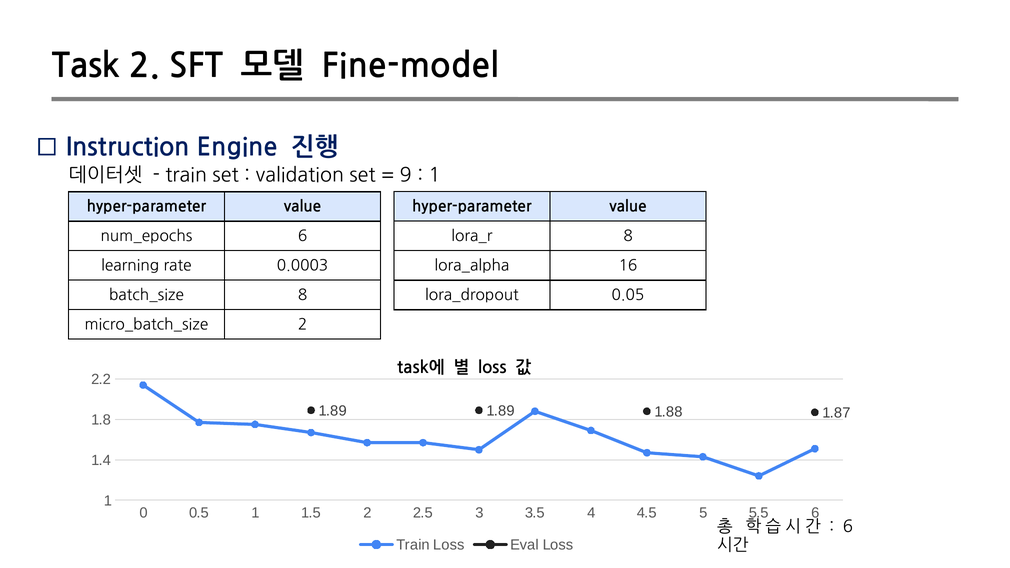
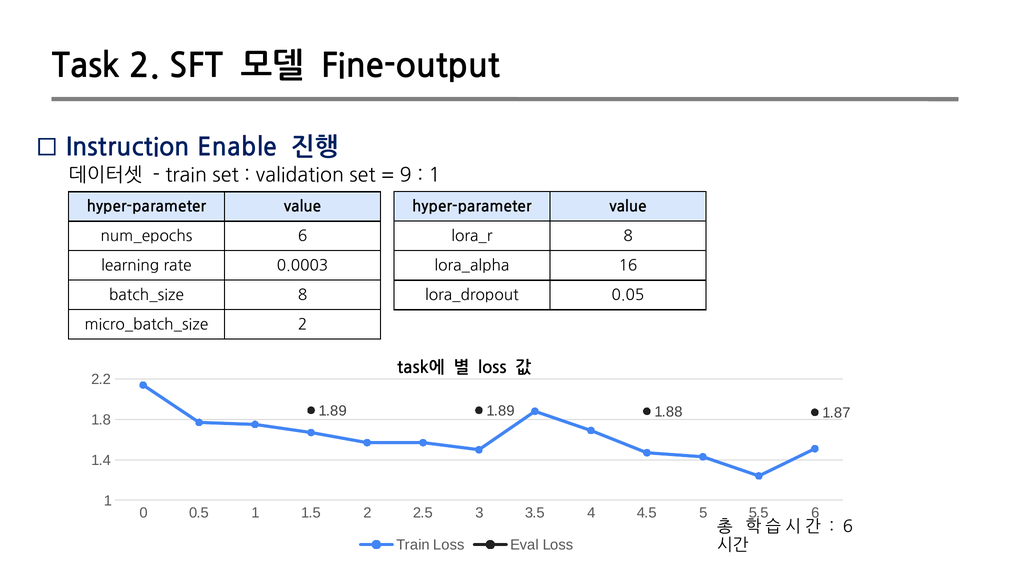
Fine-model: Fine-model -> Fine-output (411, 66)
Engine: Engine -> Enable (237, 147)
